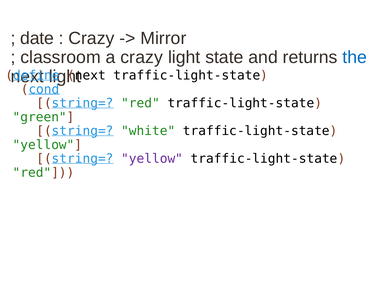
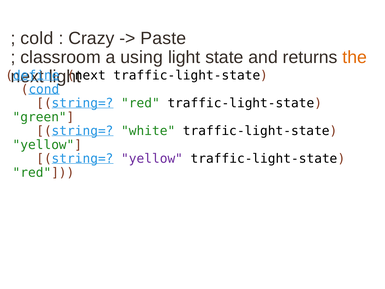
date: date -> cold (37, 38)
Mirror: Mirror -> Paste (163, 38)
a crazy: crazy -> using (142, 57)
the colour: blue -> orange (355, 57)
